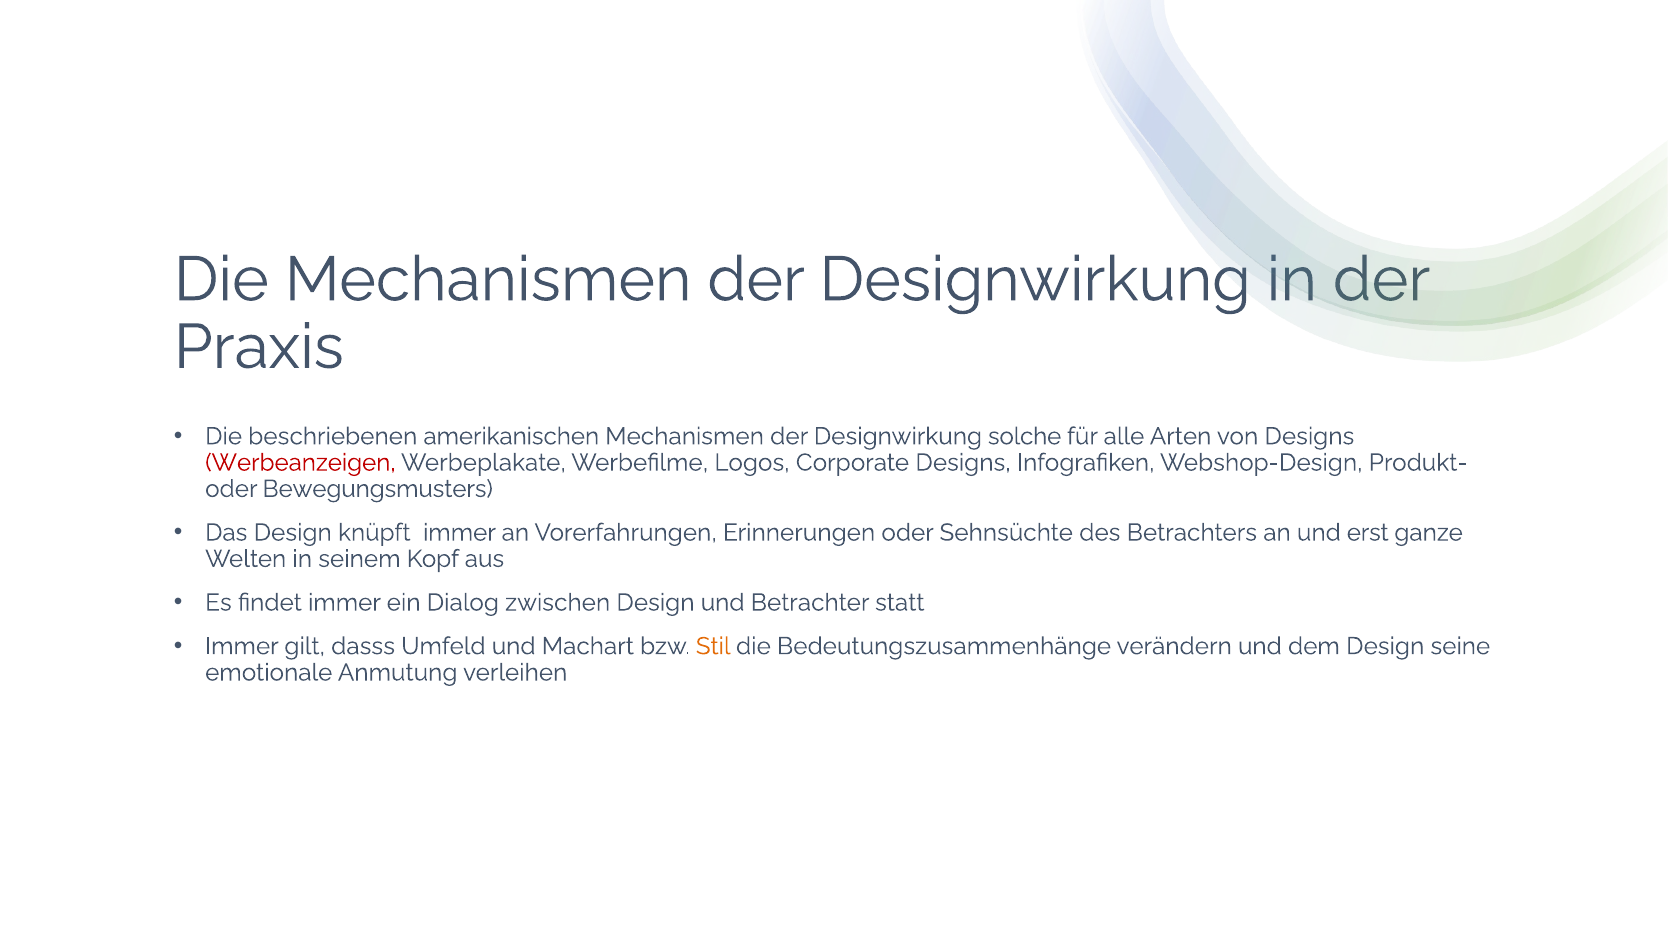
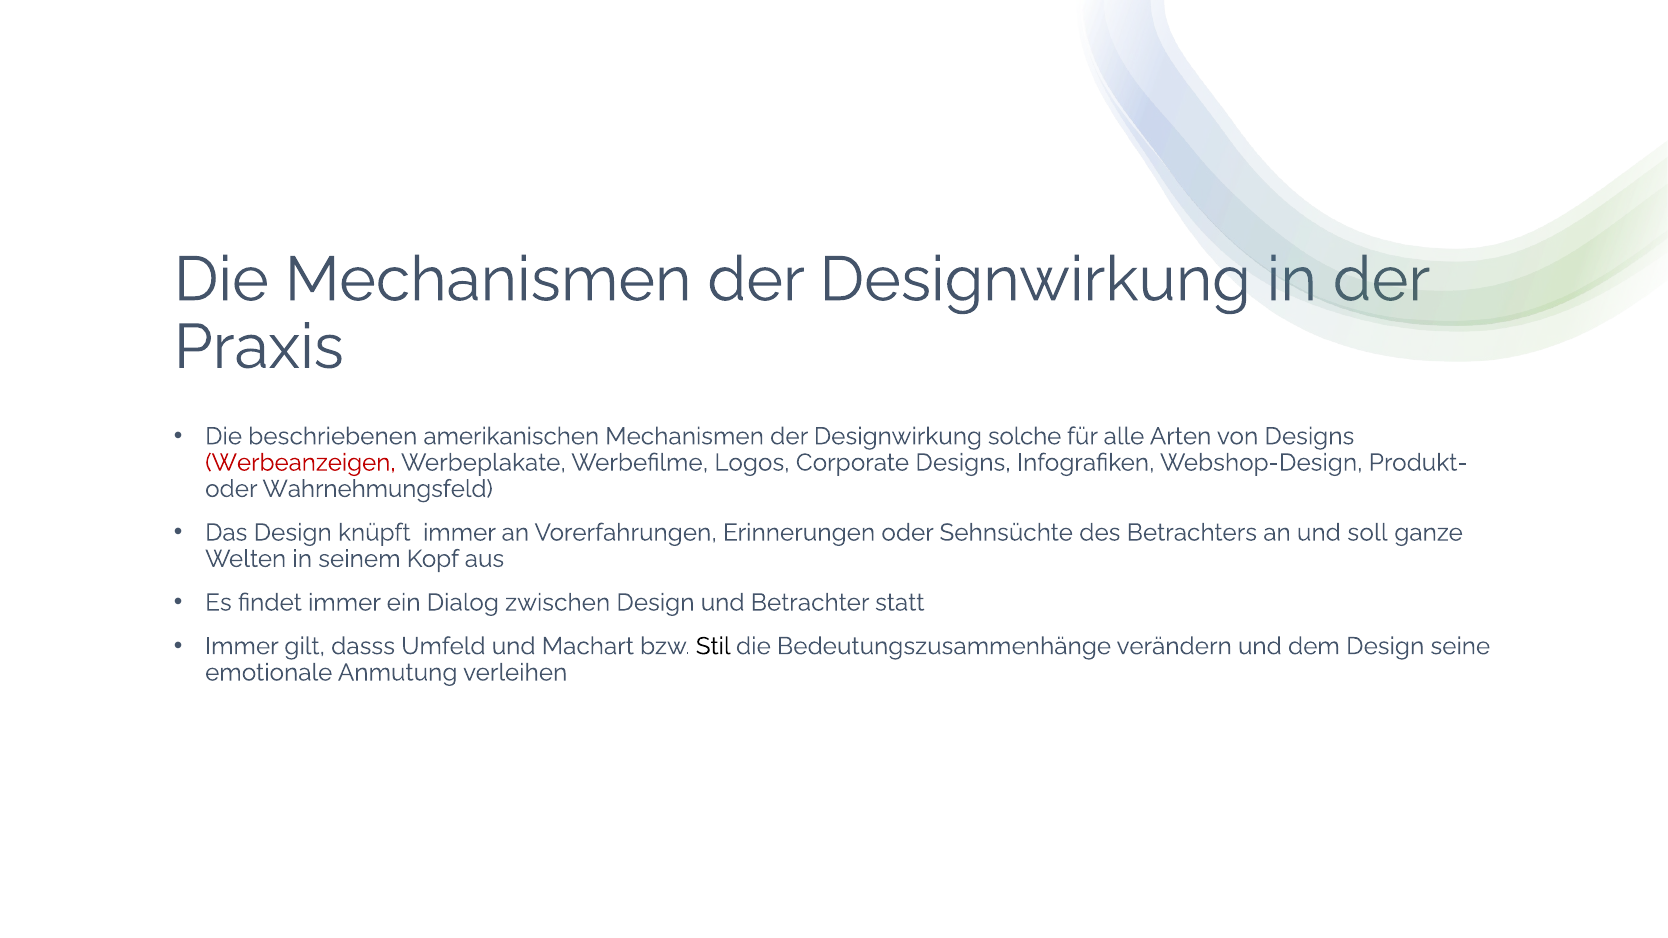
Bewegungsmusters: Bewegungsmusters -> Wahrnehmungsfeld (378, 489)
erst: erst -> soll (1367, 533)
Stil colour: orange -> black (713, 646)
